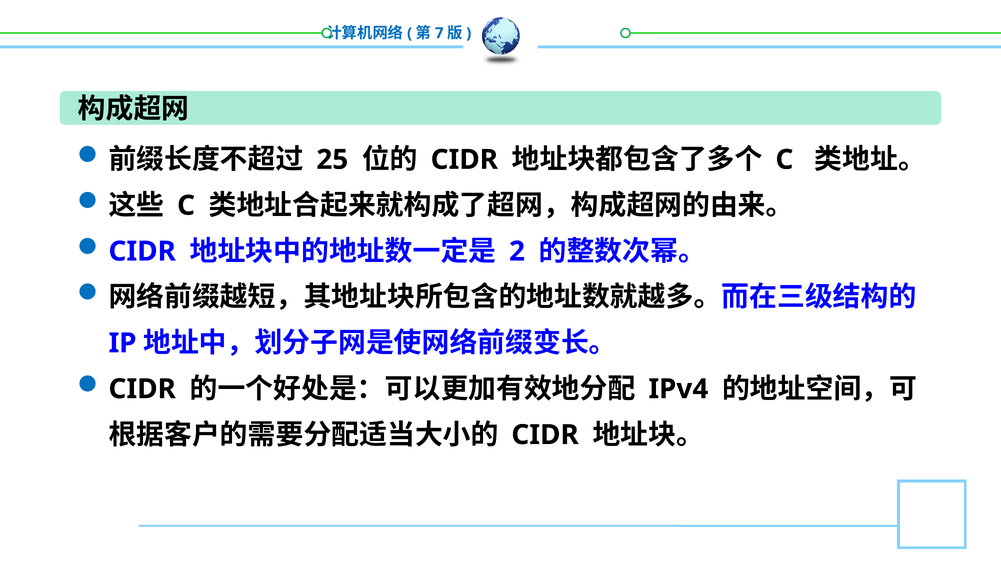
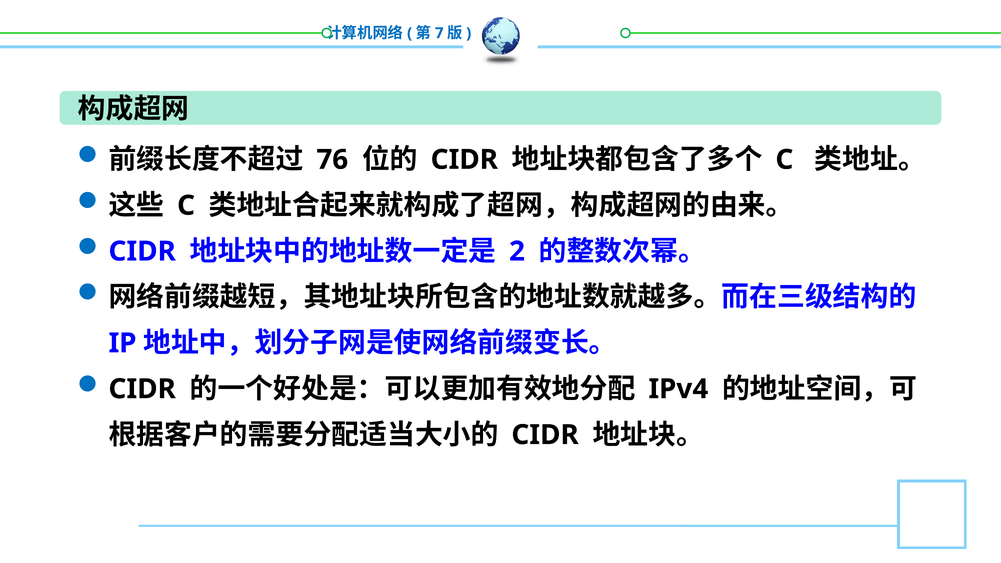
25: 25 -> 76 (332, 160)
